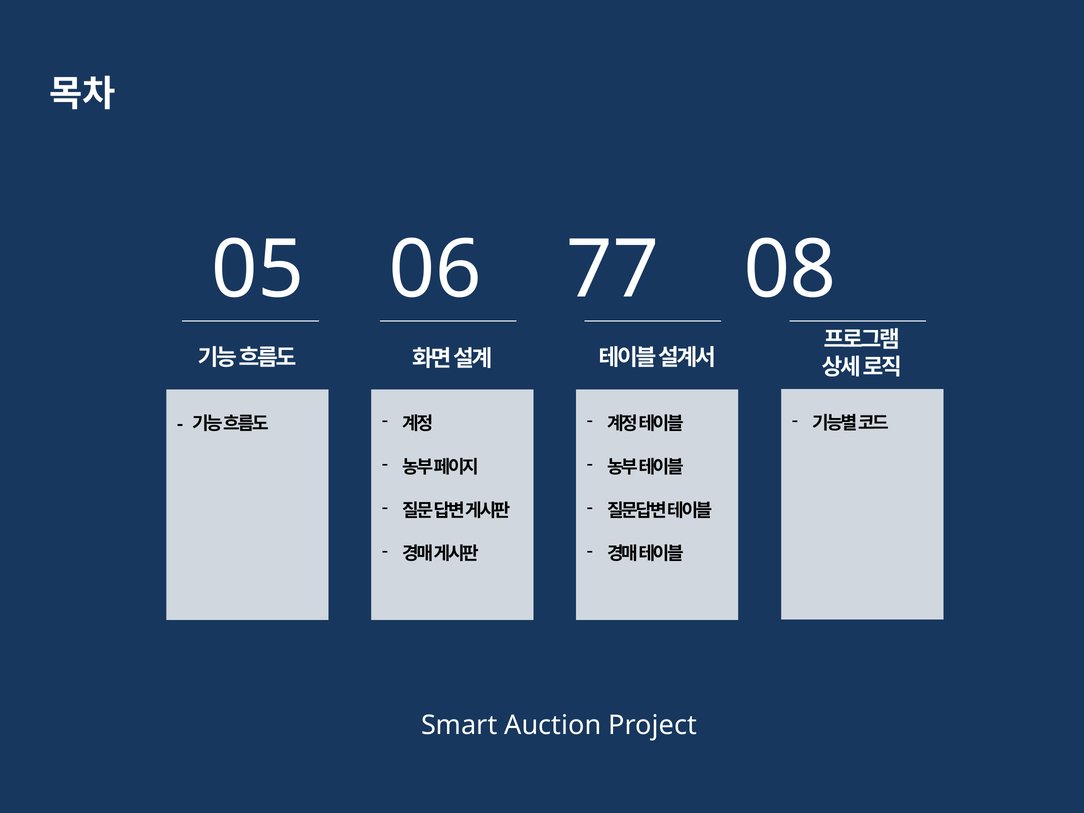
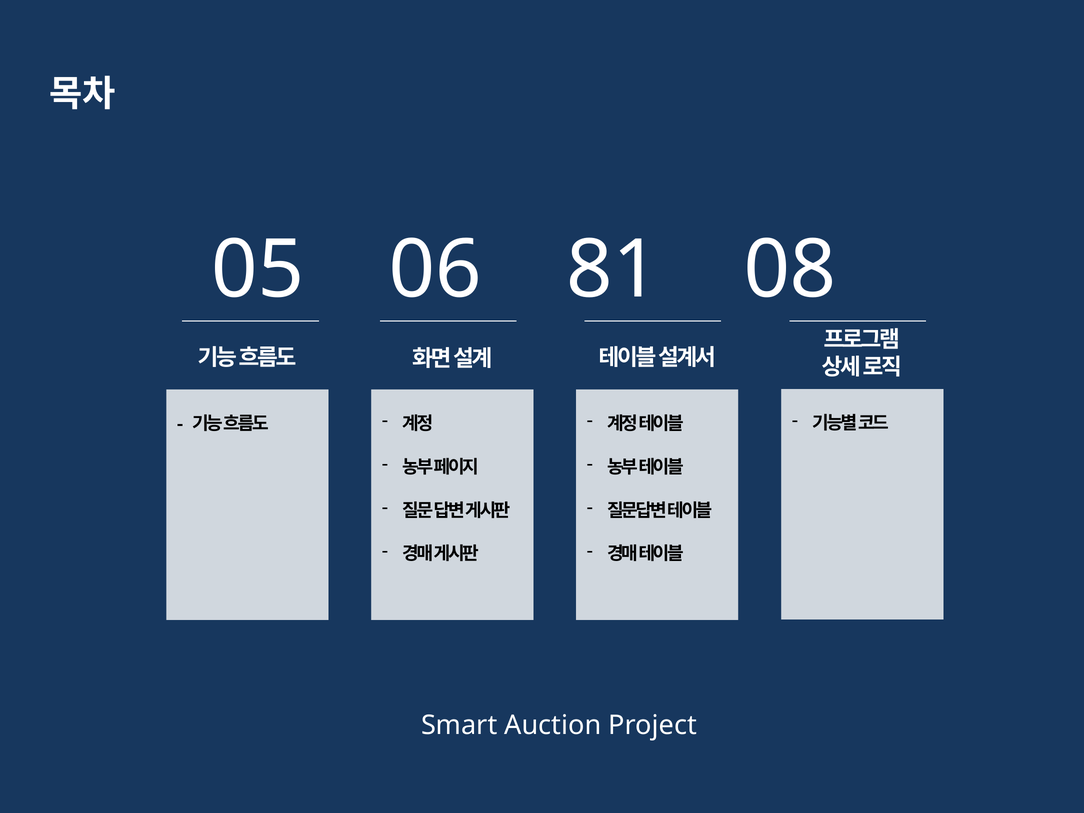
77: 77 -> 81 (613, 270)
